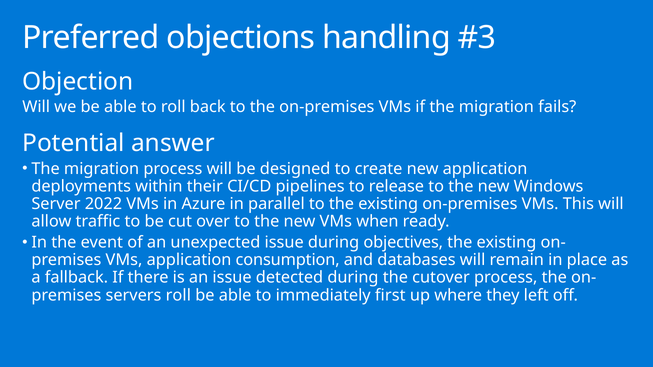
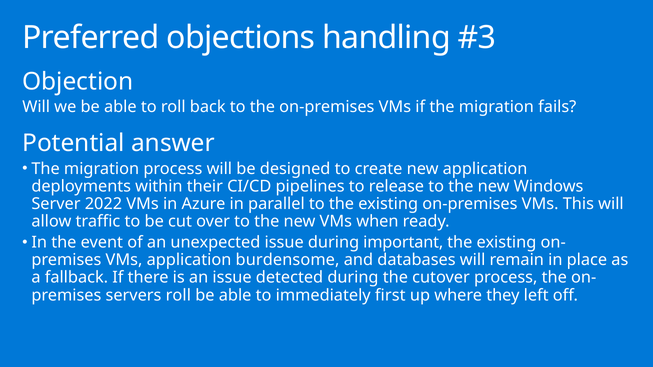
objectives: objectives -> important (403, 243)
consumption: consumption -> burdensome (288, 260)
